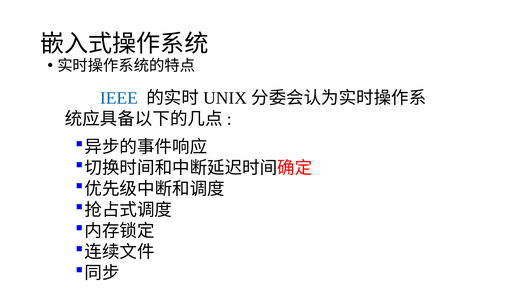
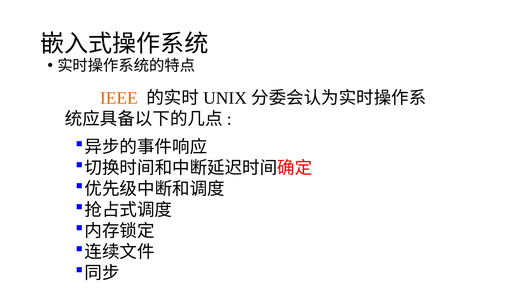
IEEE colour: blue -> orange (119, 98)
